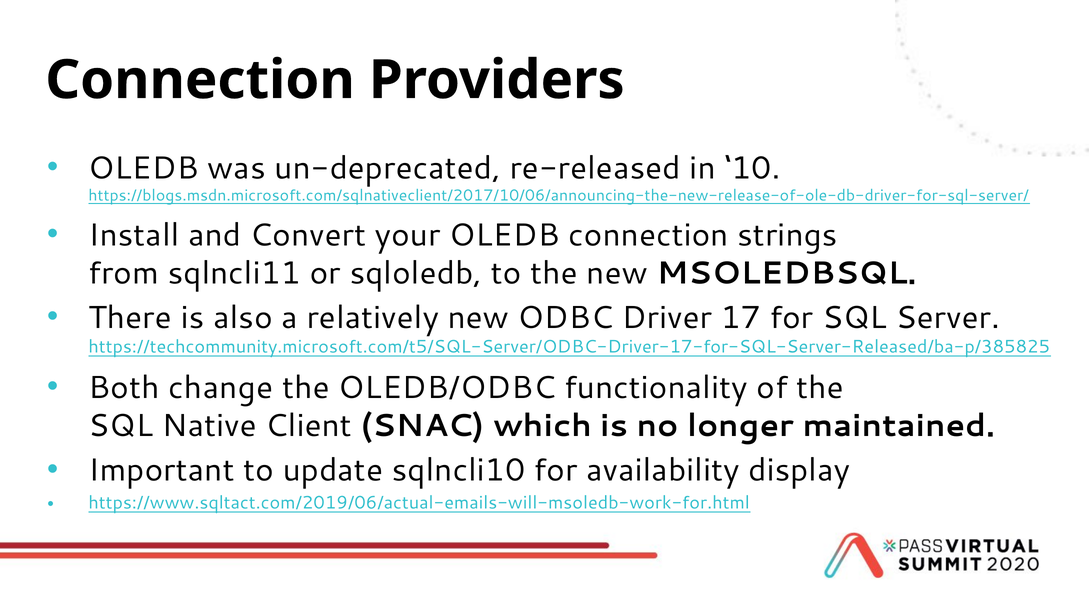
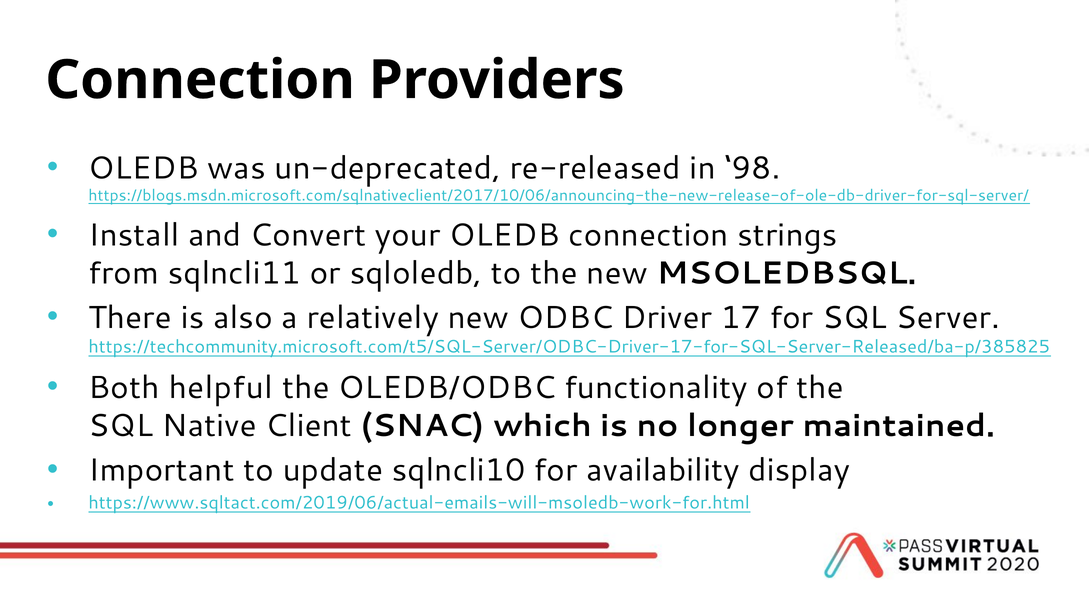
10: 10 -> 98 (752, 168)
change: change -> helpful (221, 388)
